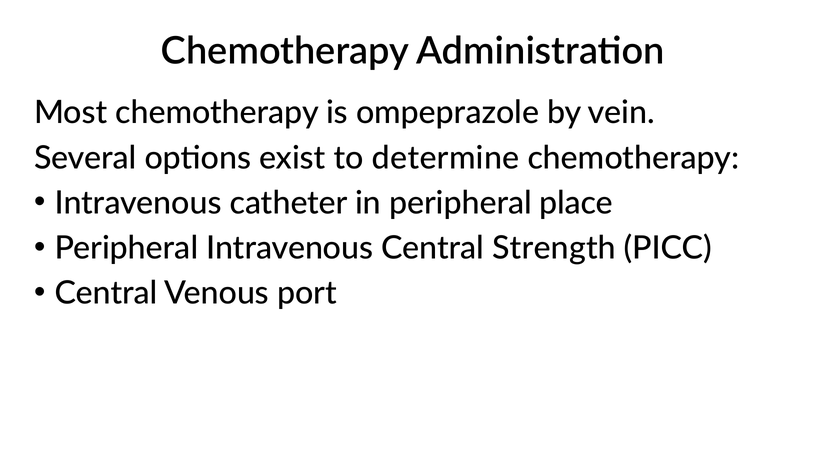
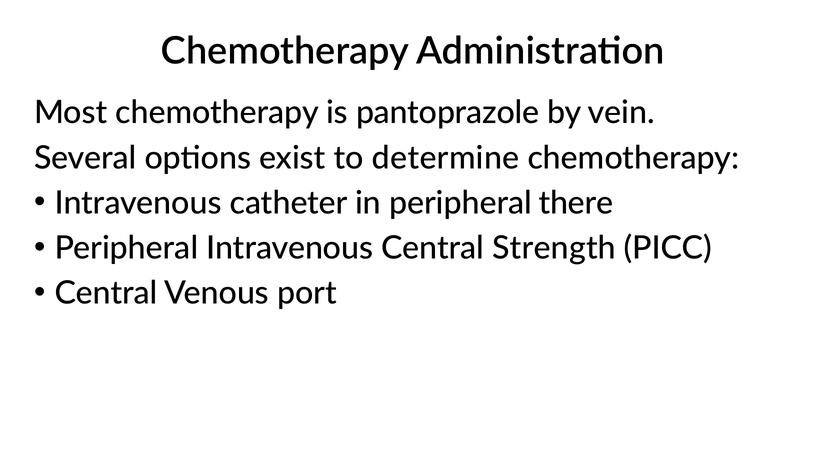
ompeprazole: ompeprazole -> pantoprazole (448, 113)
place: place -> there (576, 203)
